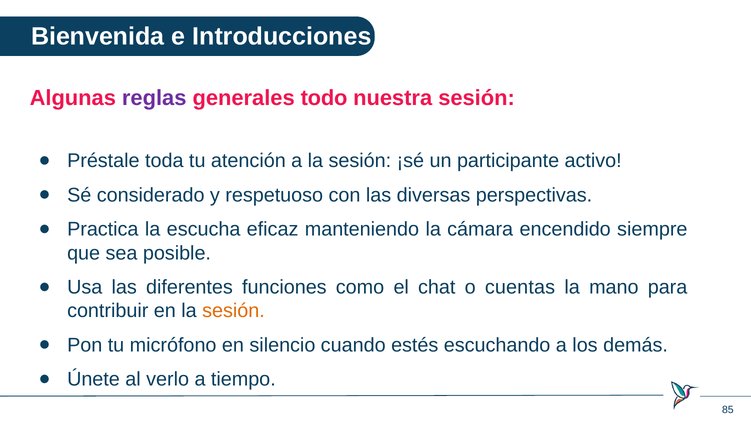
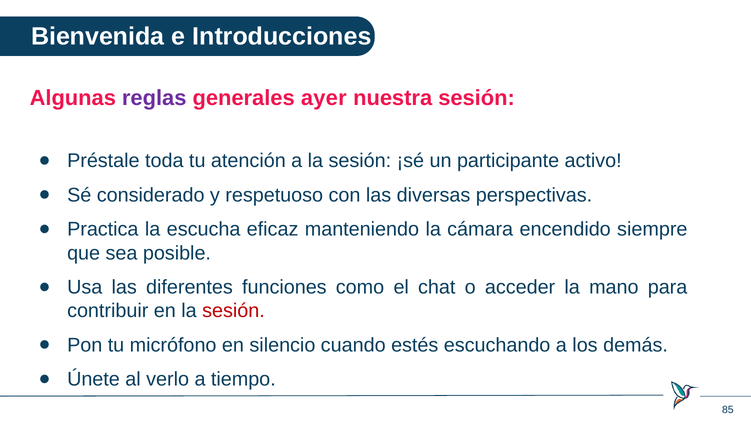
todo: todo -> ayer (324, 98)
cuentas: cuentas -> acceder (520, 287)
sesión colour: orange -> red (233, 311)
